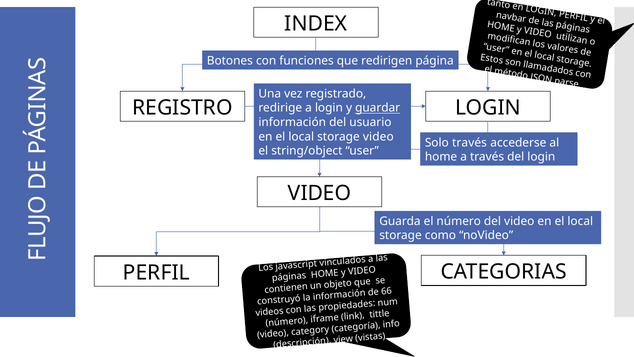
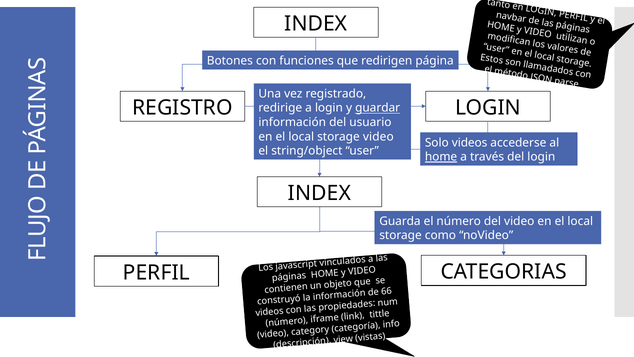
Solo través: través -> videos (470, 143)
home underline: none -> present (441, 157)
VIDEO: VIDEO -> INDEX (319, 193)
